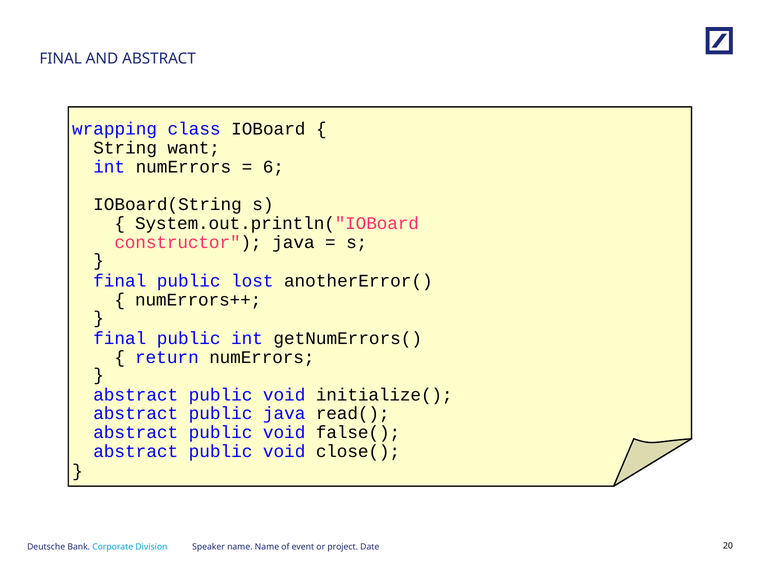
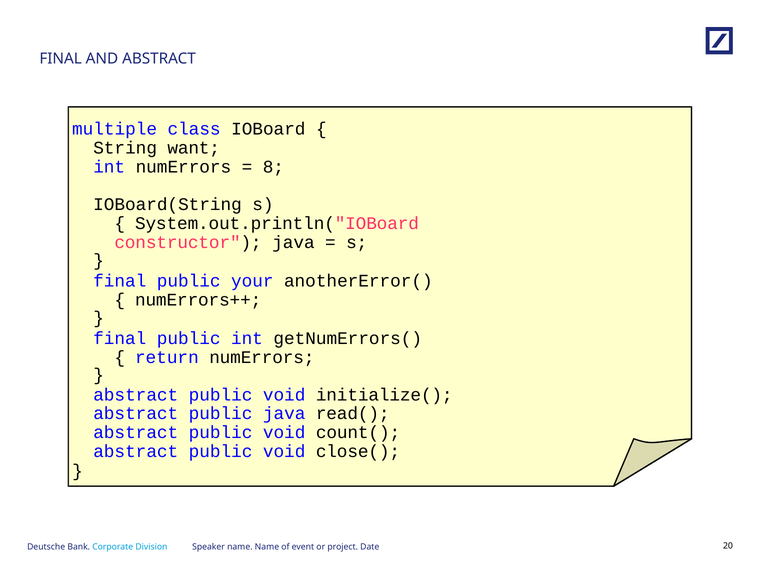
wrapping: wrapping -> multiple (115, 129)
6: 6 -> 8 (273, 167)
lost: lost -> your (252, 281)
false(: false( -> count( (358, 433)
